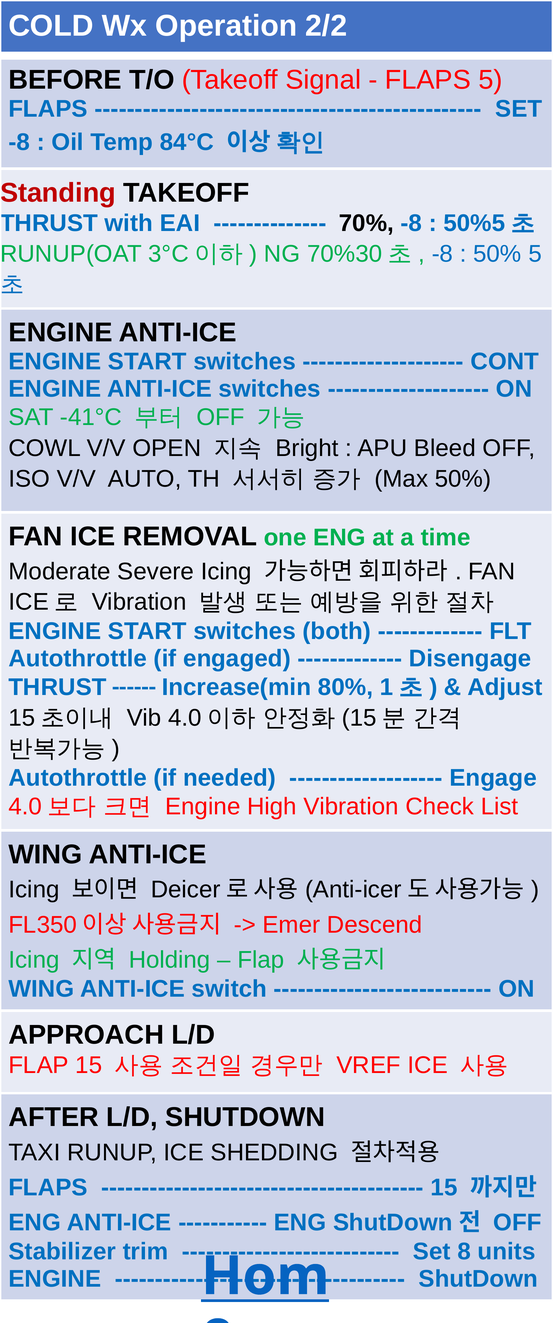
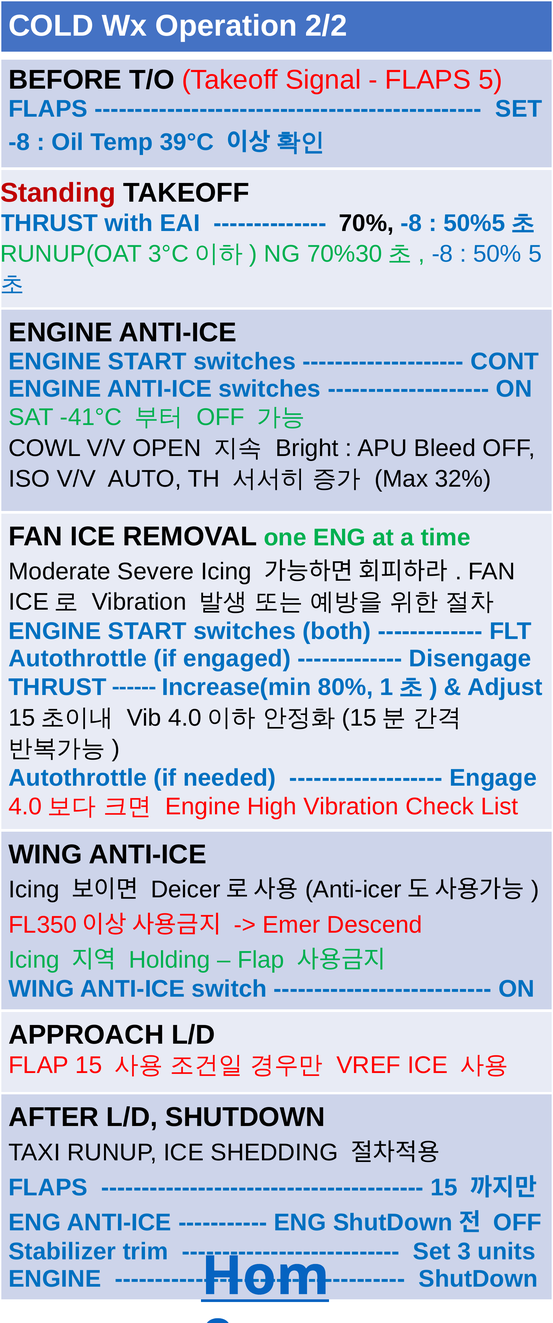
84°C: 84°C -> 39°C (187, 142)
Max 50%: 50% -> 32% (463, 479)
8: 8 -> 3 (464, 1252)
